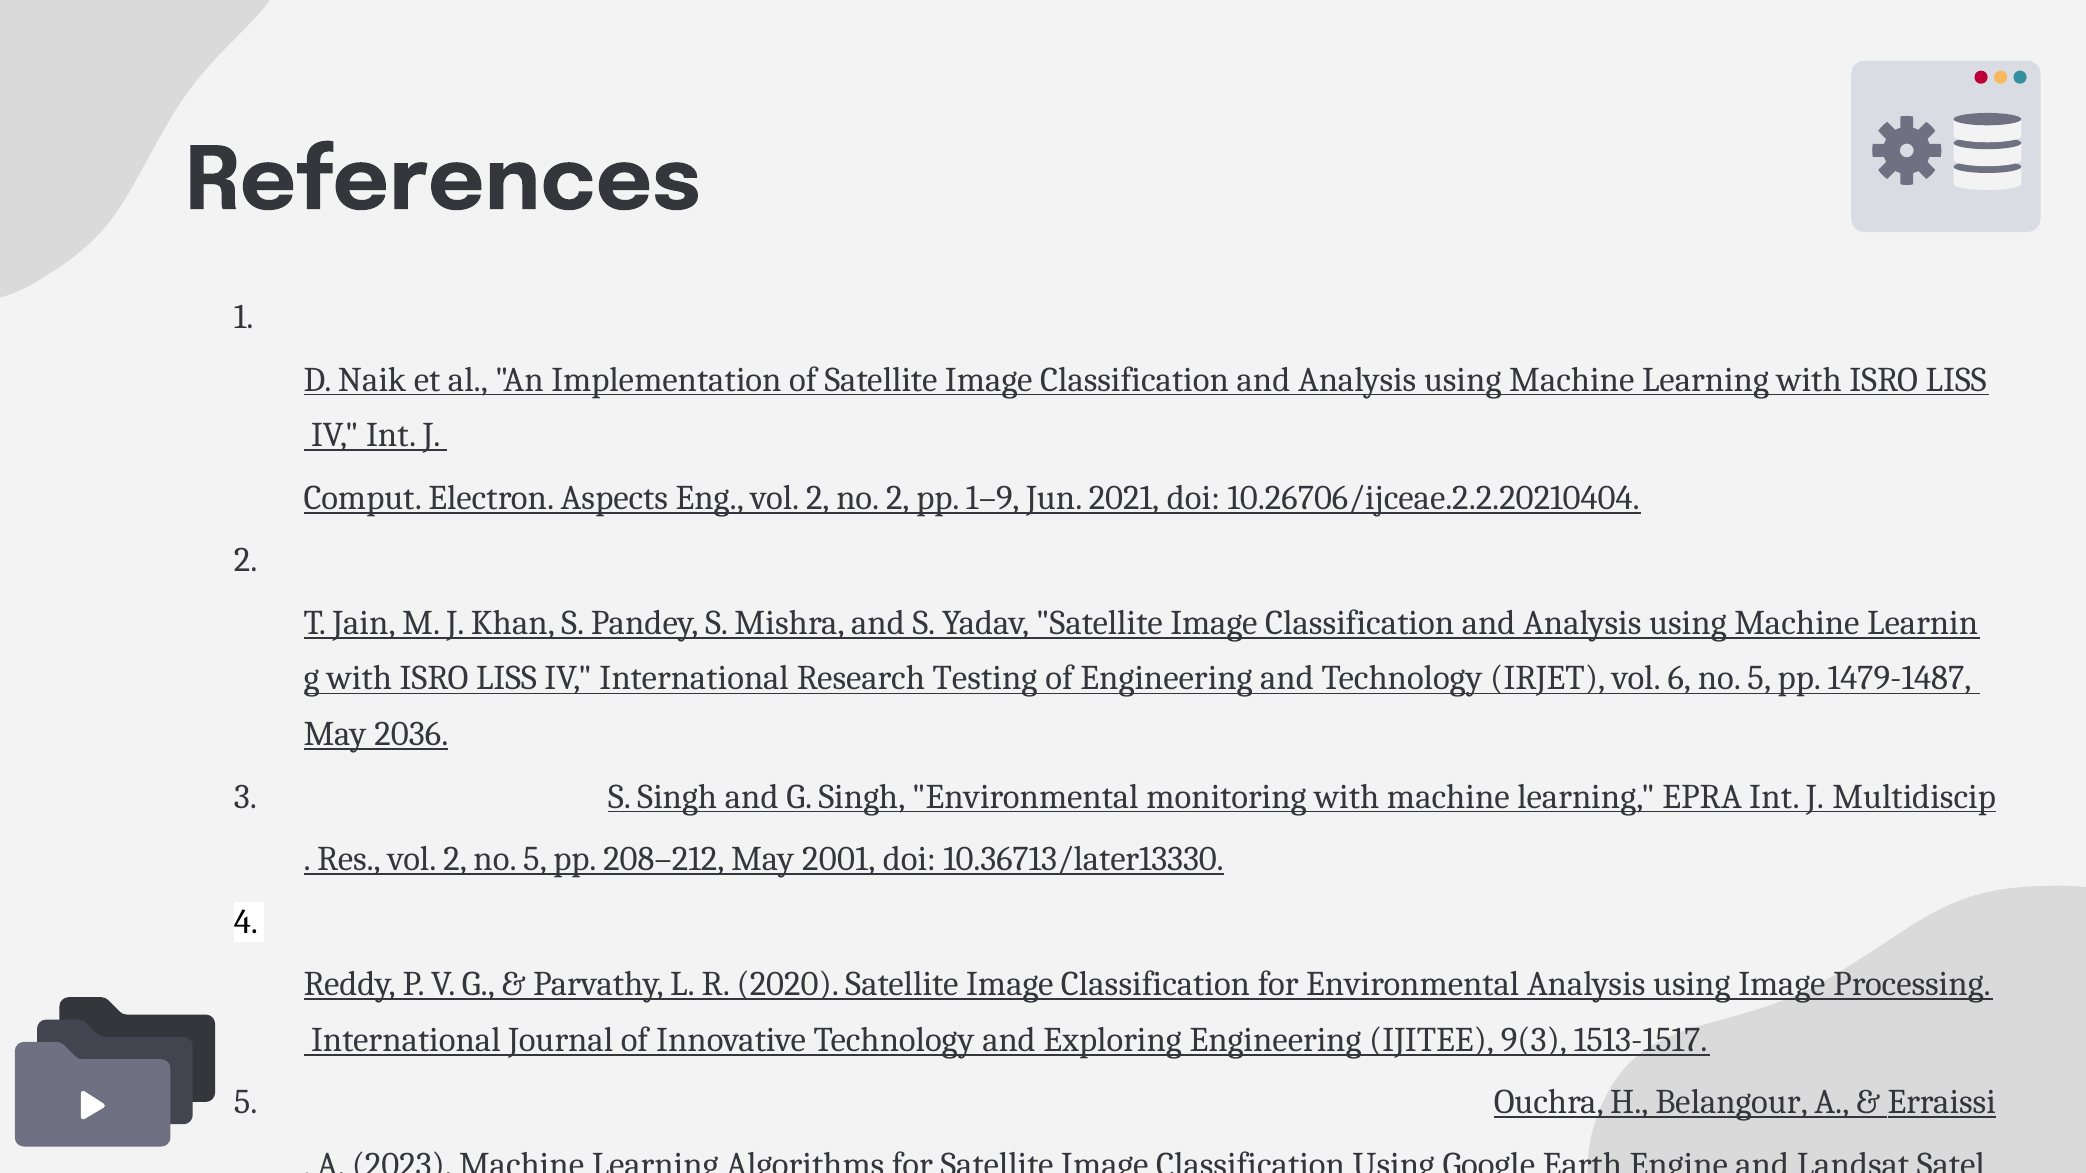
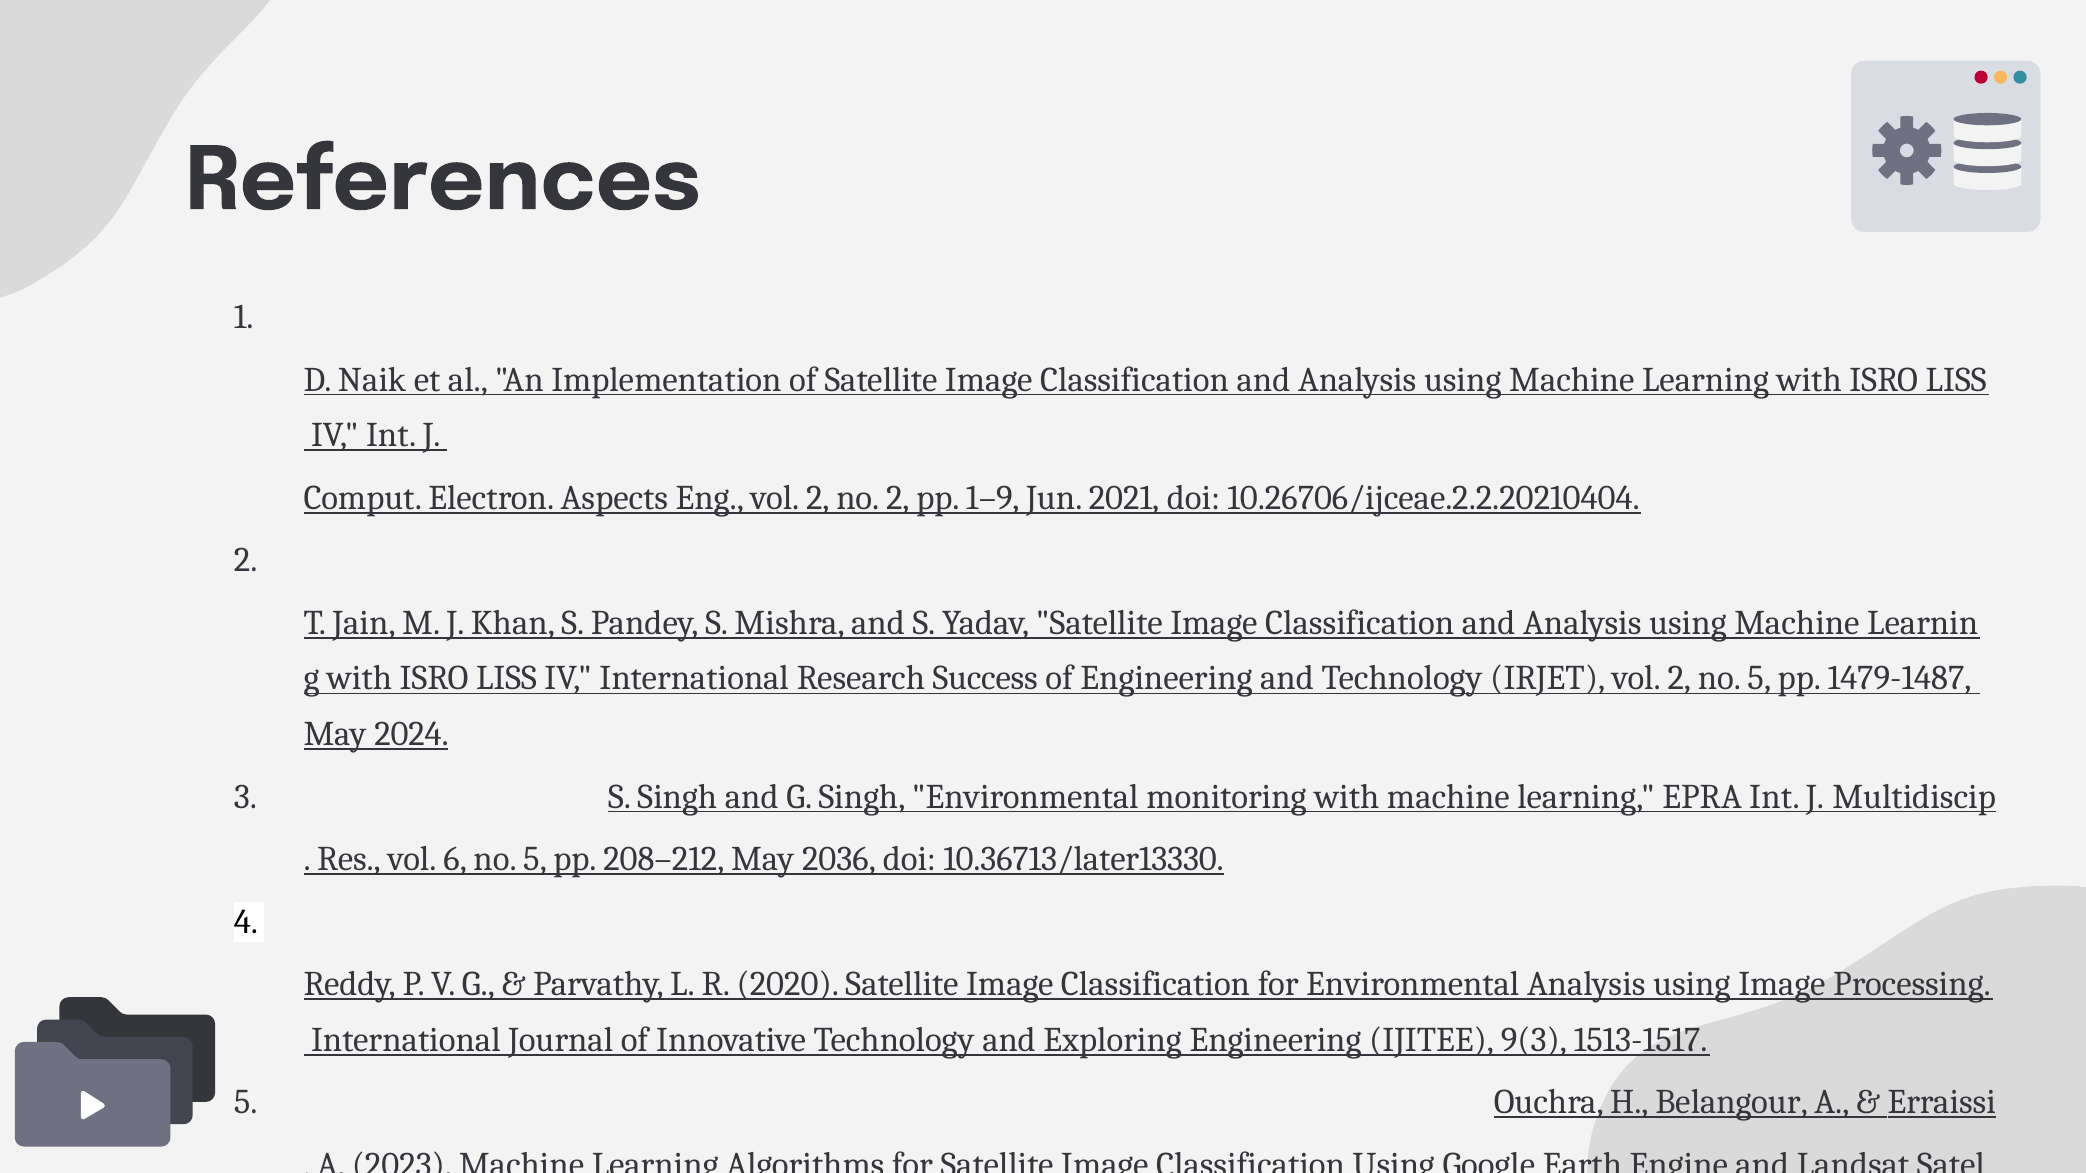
Testing: Testing -> Success (985, 679)
IRJET vol 6: 6 -> 2 (1679, 679)
2036: 2036 -> 2024 (412, 734)
Res vol 2: 2 -> 6 (455, 859)
2001: 2001 -> 2036 (839, 859)
